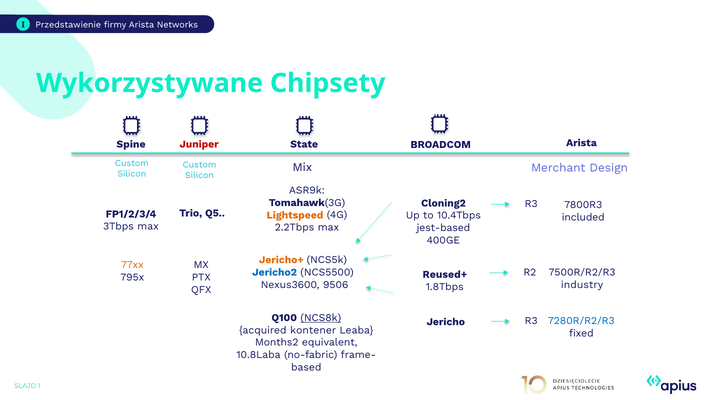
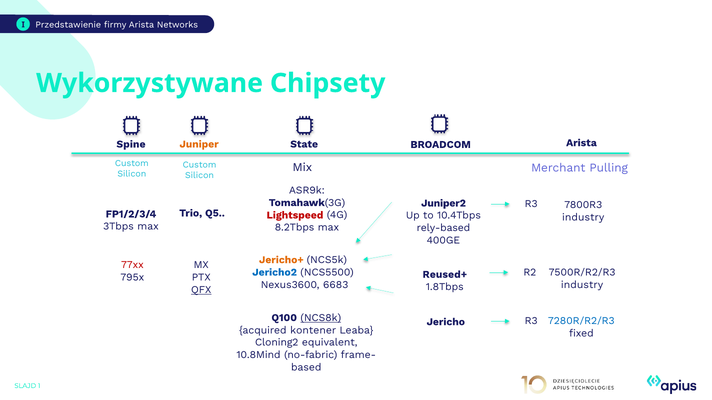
Juniper colour: red -> orange (199, 144)
Design: Design -> Pulling (609, 168)
Cloning2: Cloning2 -> Juniper2 (443, 203)
Lightspeed colour: orange -> red (295, 215)
included: included -> industry (583, 218)
2.2Tbps: 2.2Tbps -> 8.2Tbps (295, 228)
jest-based: jest-based -> rely-based (443, 228)
77xx colour: orange -> red (132, 265)
9506: 9506 -> 6683 (336, 285)
QFX underline: none -> present (201, 290)
Months2: Months2 -> Cloning2 (277, 343)
10.8Laba: 10.8Laba -> 10.8Mind (259, 355)
